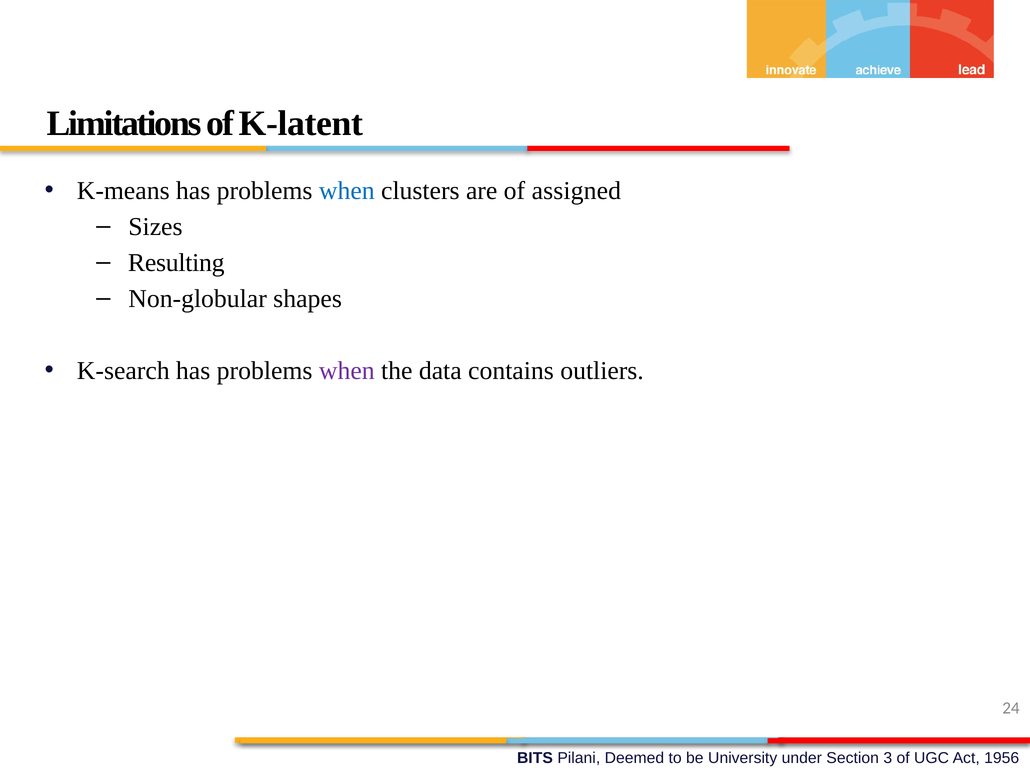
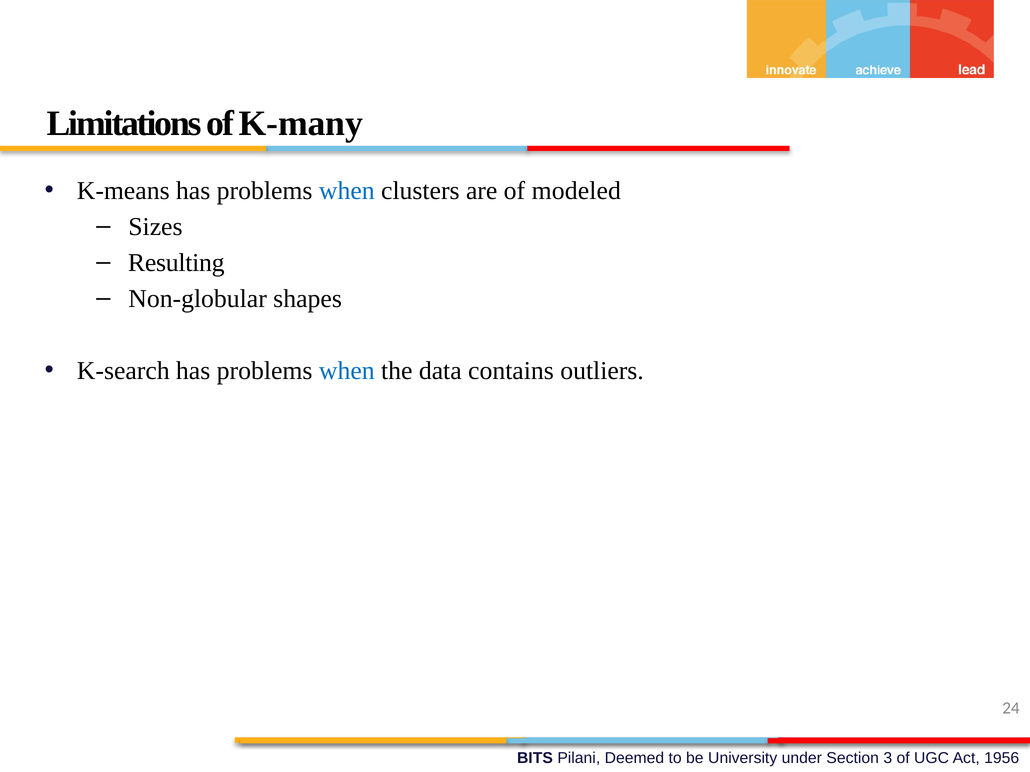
K-latent: K-latent -> K-many (301, 123)
assigned: assigned -> modeled (576, 191)
when colour: purple -> blue (347, 371)
